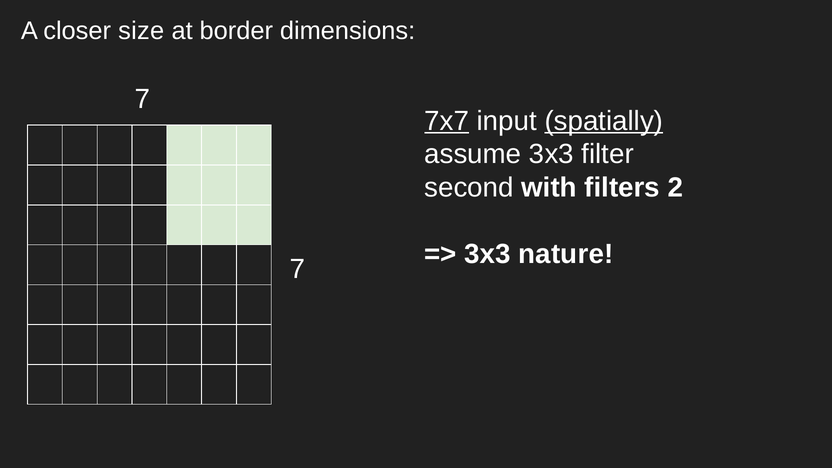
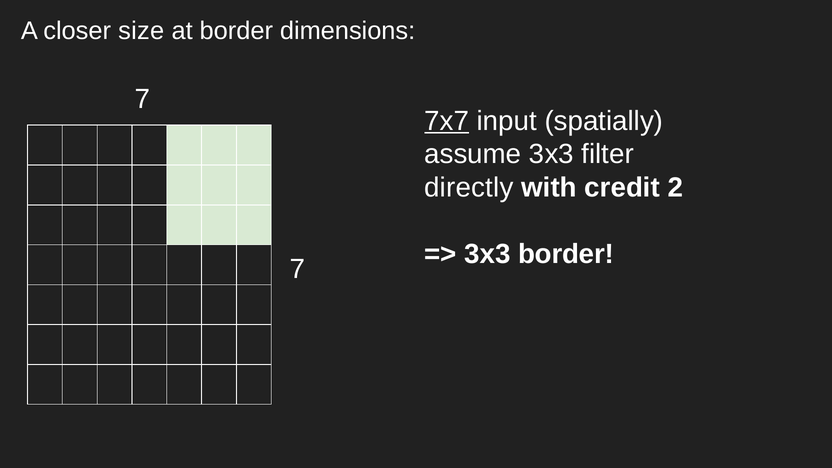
spatially underline: present -> none (604, 121)
second: second -> directly (469, 188)
filters: filters -> credit (622, 188)
3x3 nature: nature -> border (566, 254)
